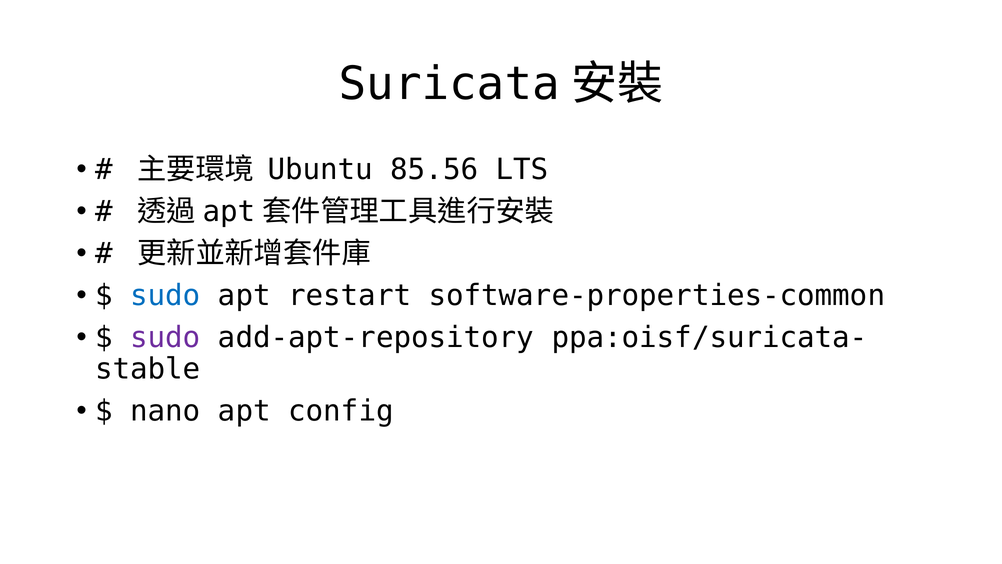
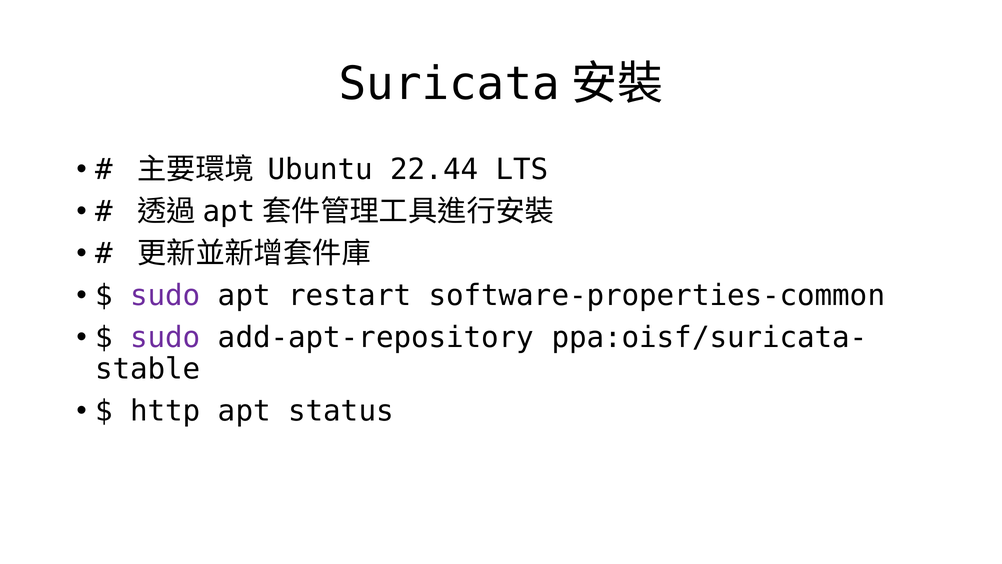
85.56: 85.56 -> 22.44 (434, 169)
sudo colour: blue -> purple (165, 295)
nano: nano -> http (165, 411)
config: config -> status (341, 411)
